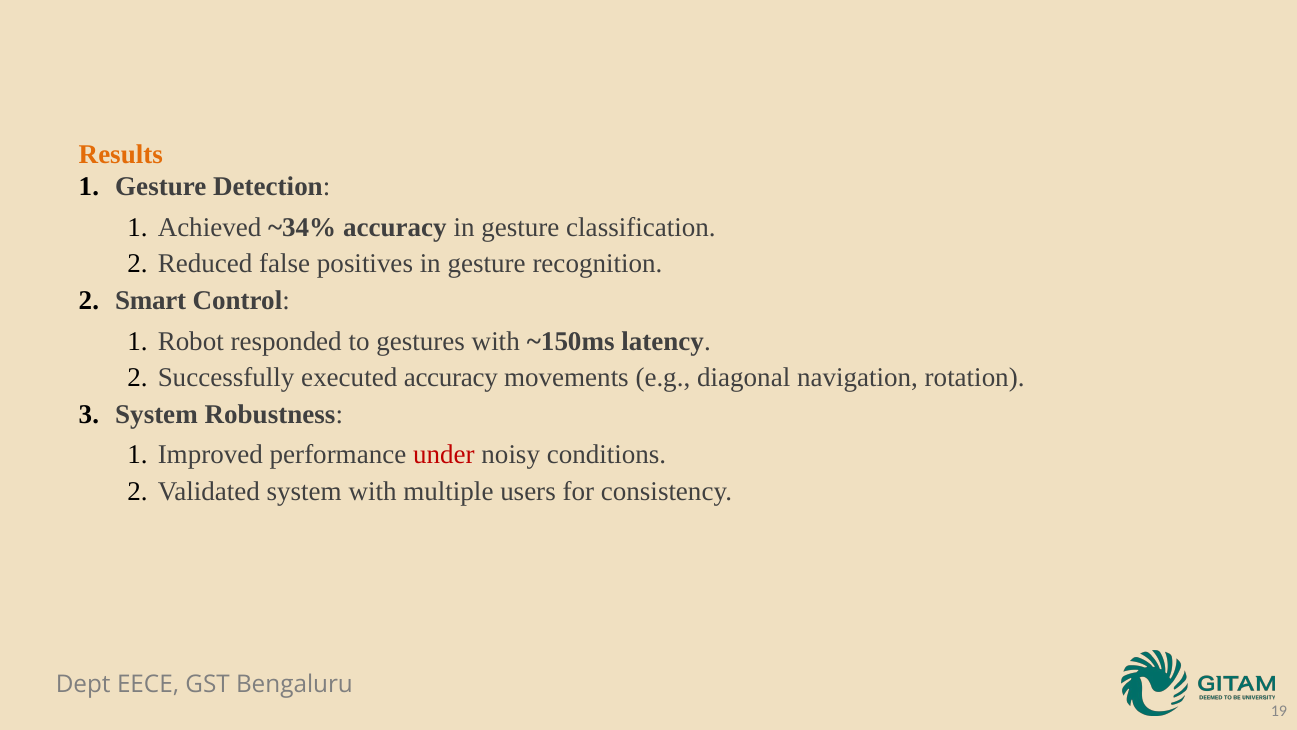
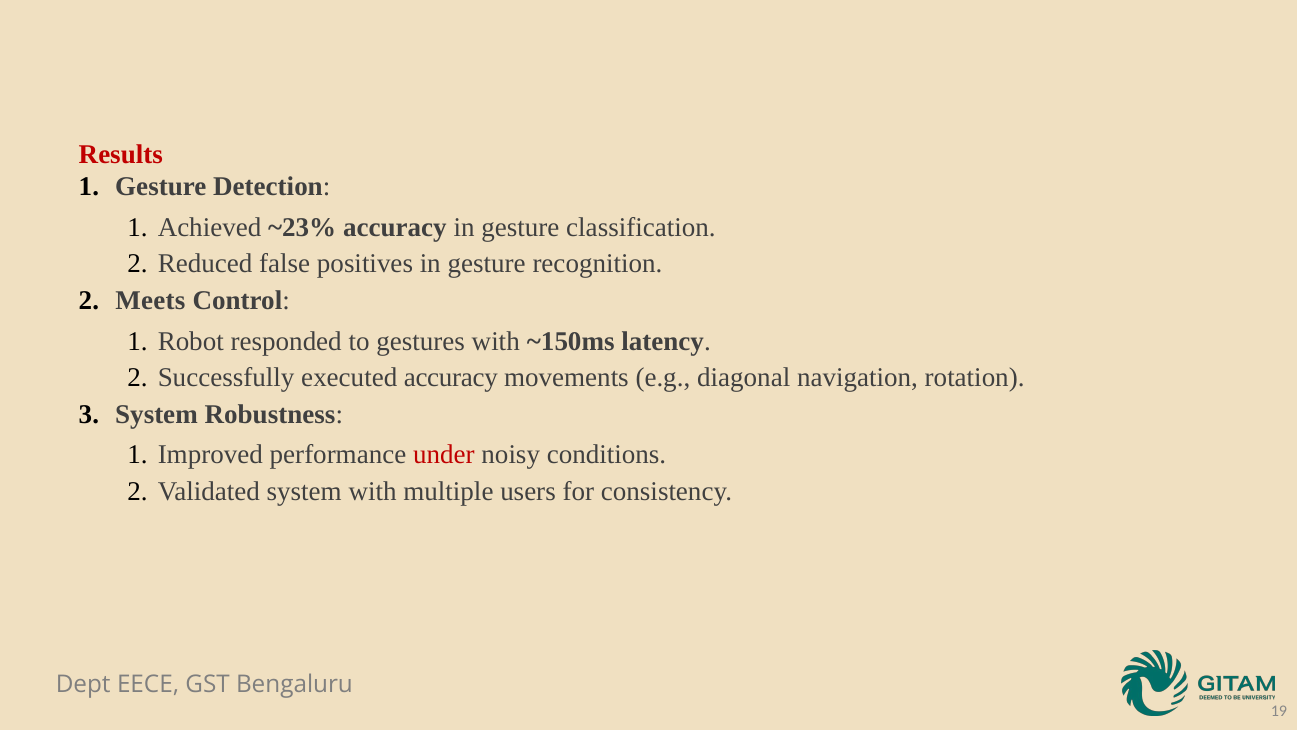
Results colour: orange -> red (121, 154)
~34%: ~34% -> ~23% (302, 227)
Smart: Smart -> Meets (150, 300)
